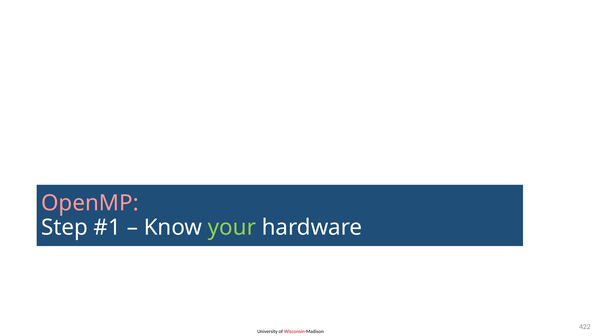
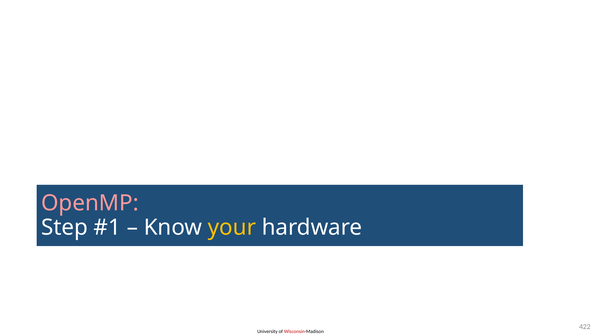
your colour: light green -> yellow (232, 227)
